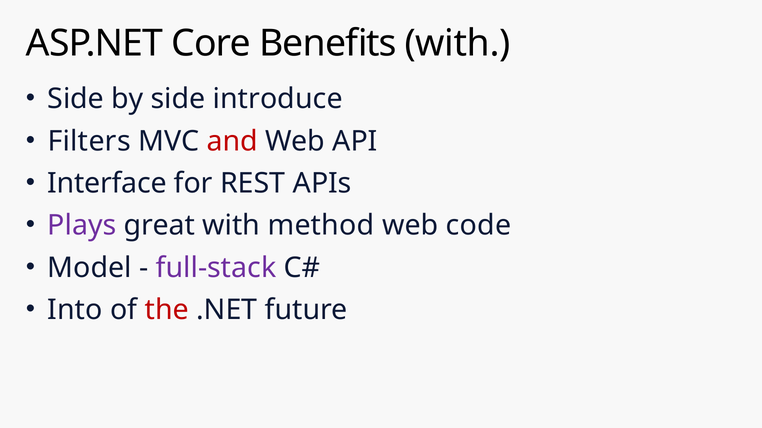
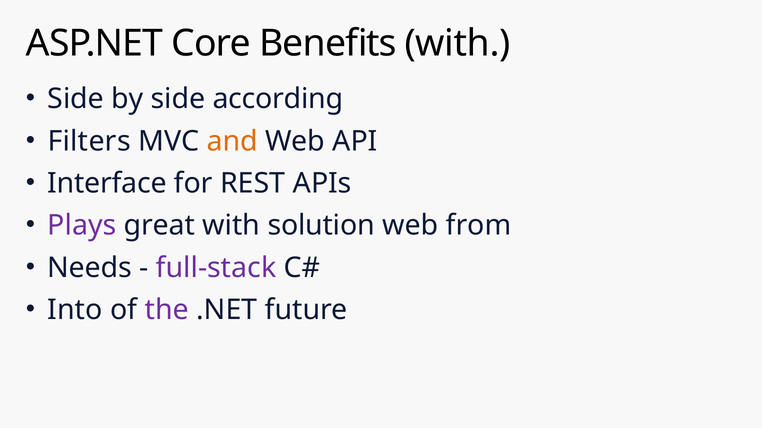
introduce: introduce -> according (278, 99)
and colour: red -> orange (232, 141)
method: method -> solution (321, 226)
code: code -> from (479, 226)
Model: Model -> Needs (90, 268)
the colour: red -> purple (167, 310)
